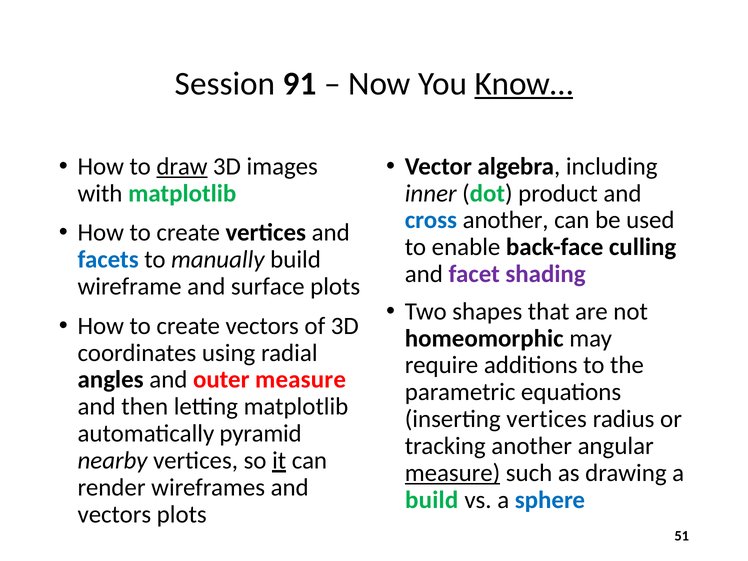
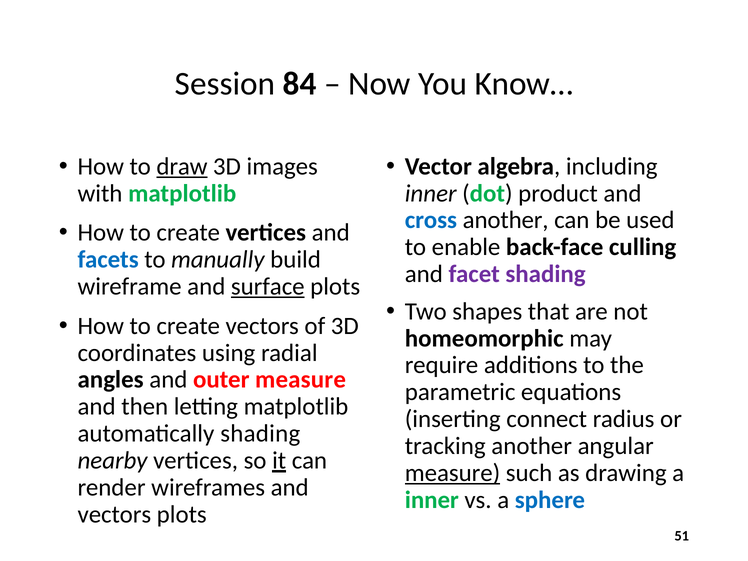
91: 91 -> 84 (300, 84)
Know… underline: present -> none (524, 84)
surface underline: none -> present (268, 287)
inserting vertices: vertices -> connect (547, 419)
automatically pyramid: pyramid -> shading (260, 434)
build: build -> inner (432, 500)
